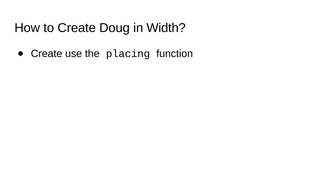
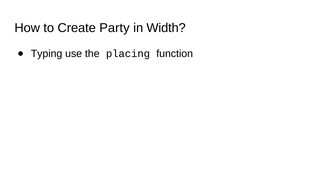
Doug: Doug -> Party (114, 28)
Create: Create -> Typing (47, 54)
